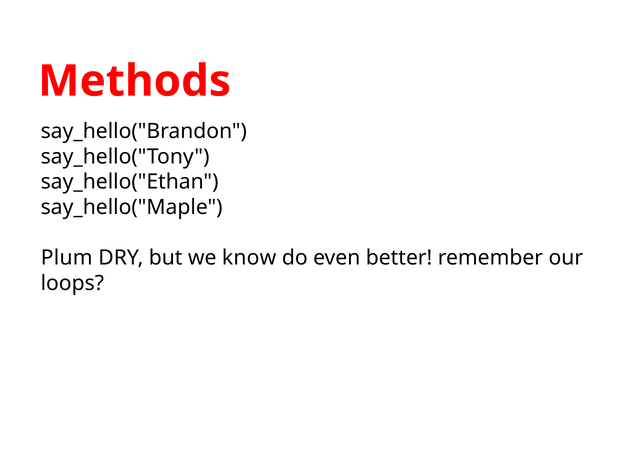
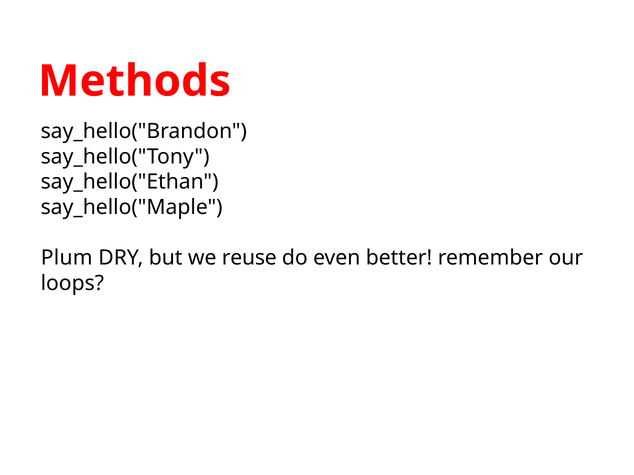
know: know -> reuse (249, 258)
